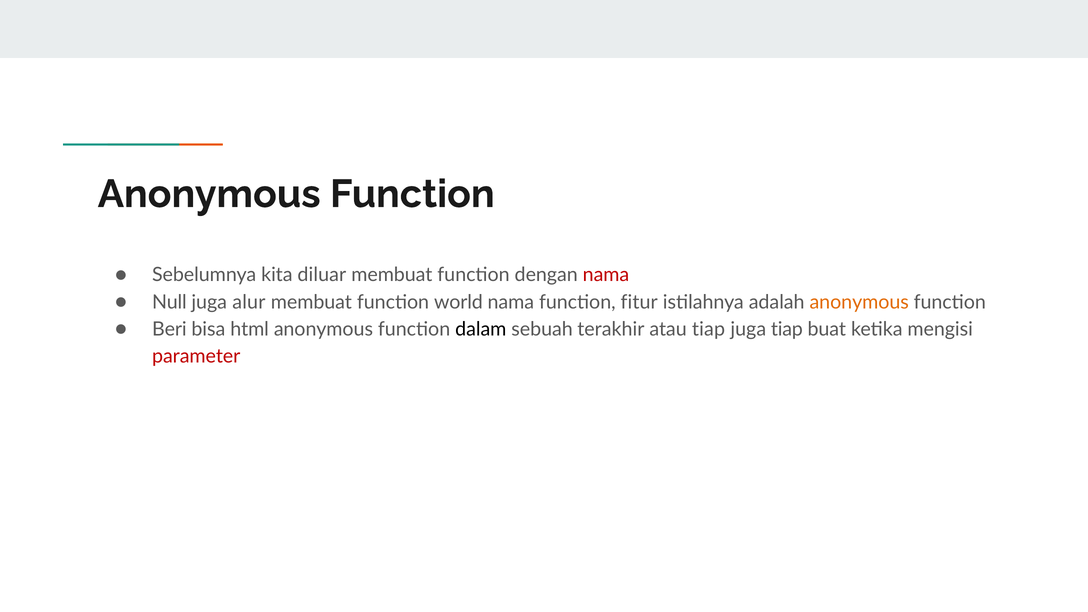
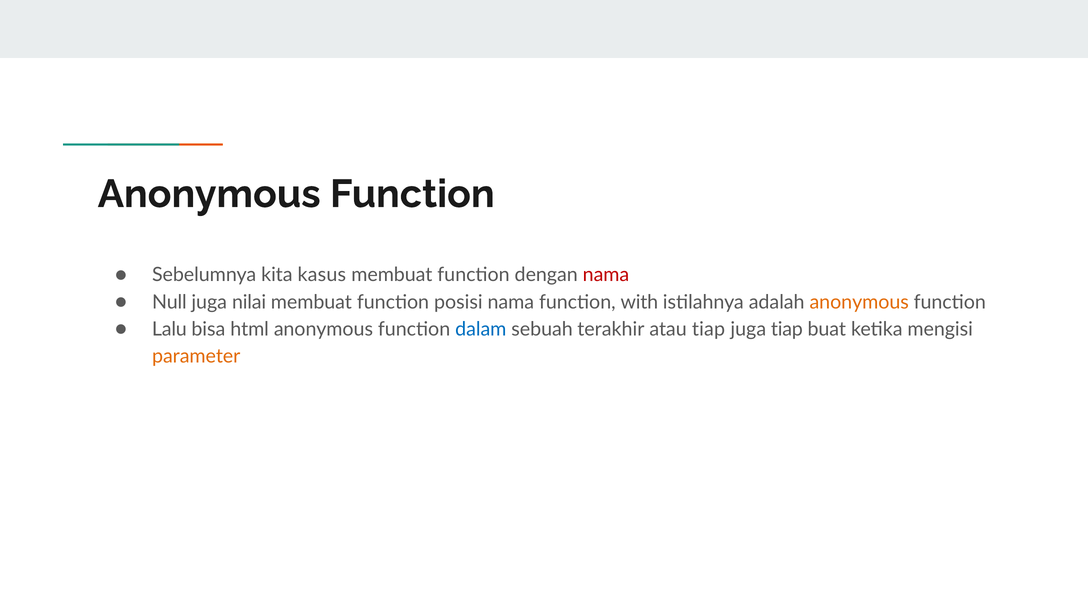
diluar: diluar -> kasus (322, 275)
alur: alur -> nilai (249, 302)
world: world -> posisi (458, 302)
fitur: fitur -> with (639, 302)
Beri: Beri -> Lalu (169, 329)
dalam colour: black -> blue (481, 329)
parameter colour: red -> orange (196, 356)
